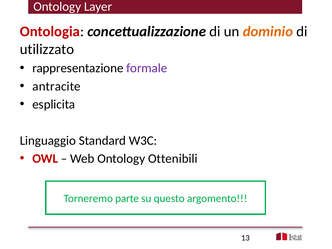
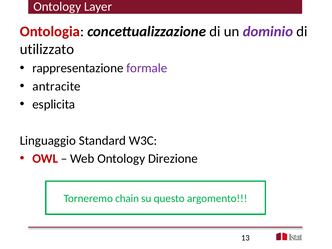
dominio colour: orange -> purple (268, 31)
Ottenibili: Ottenibili -> Direzione (173, 159)
parte: parte -> chain (127, 198)
